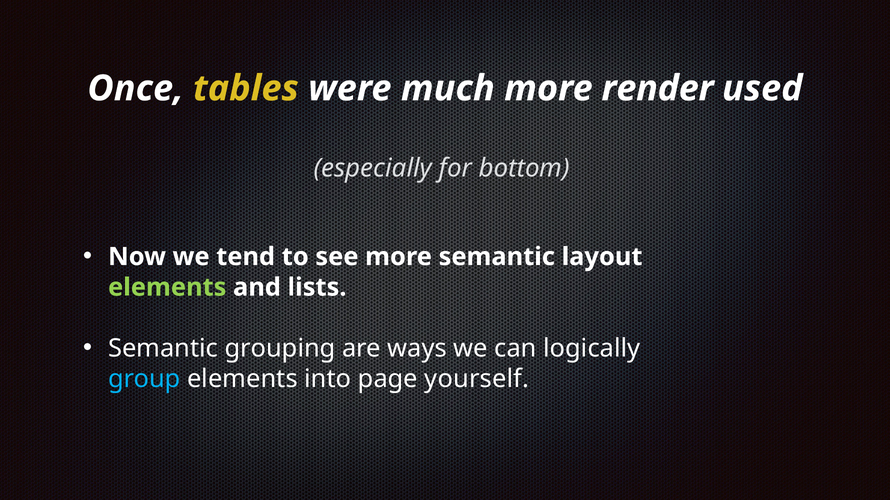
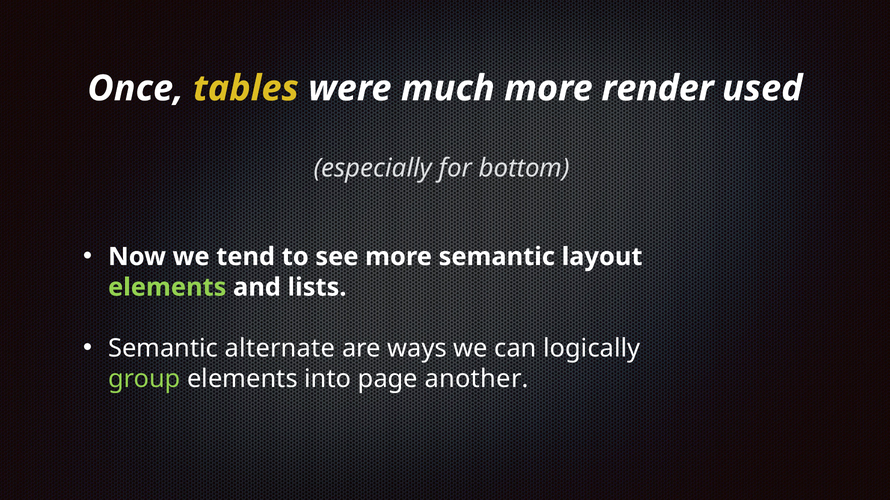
grouping: grouping -> alternate (280, 349)
group colour: light blue -> light green (144, 379)
yourself: yourself -> another (477, 379)
